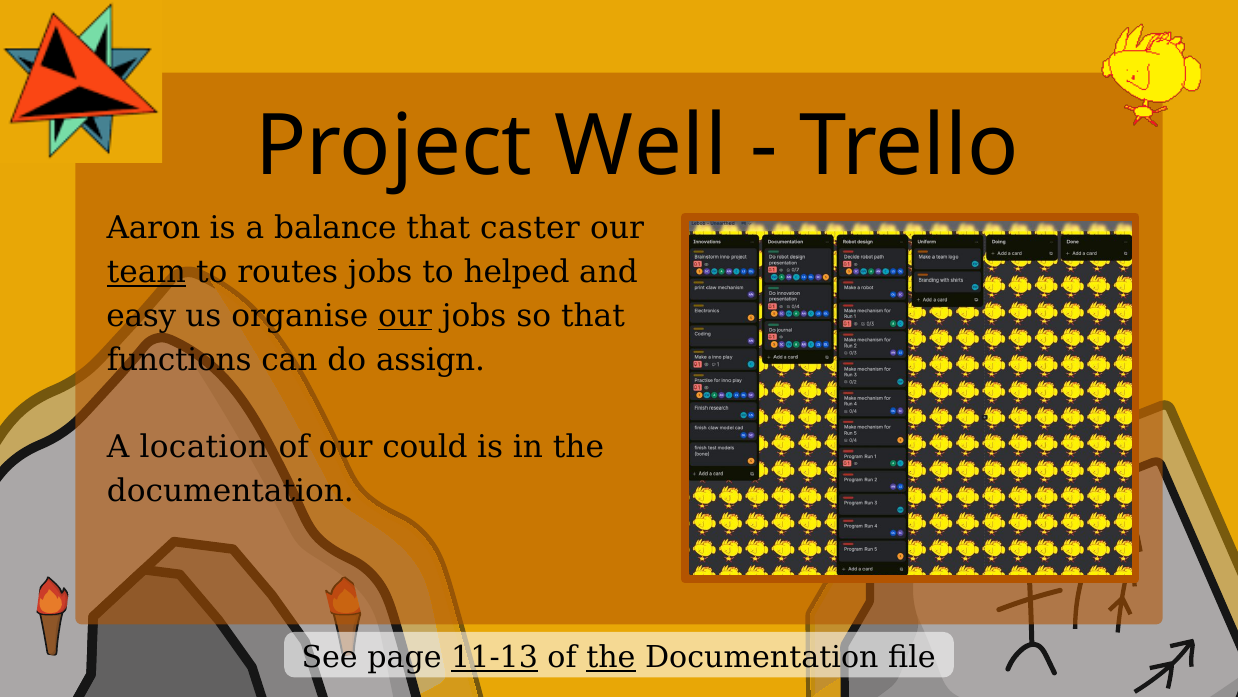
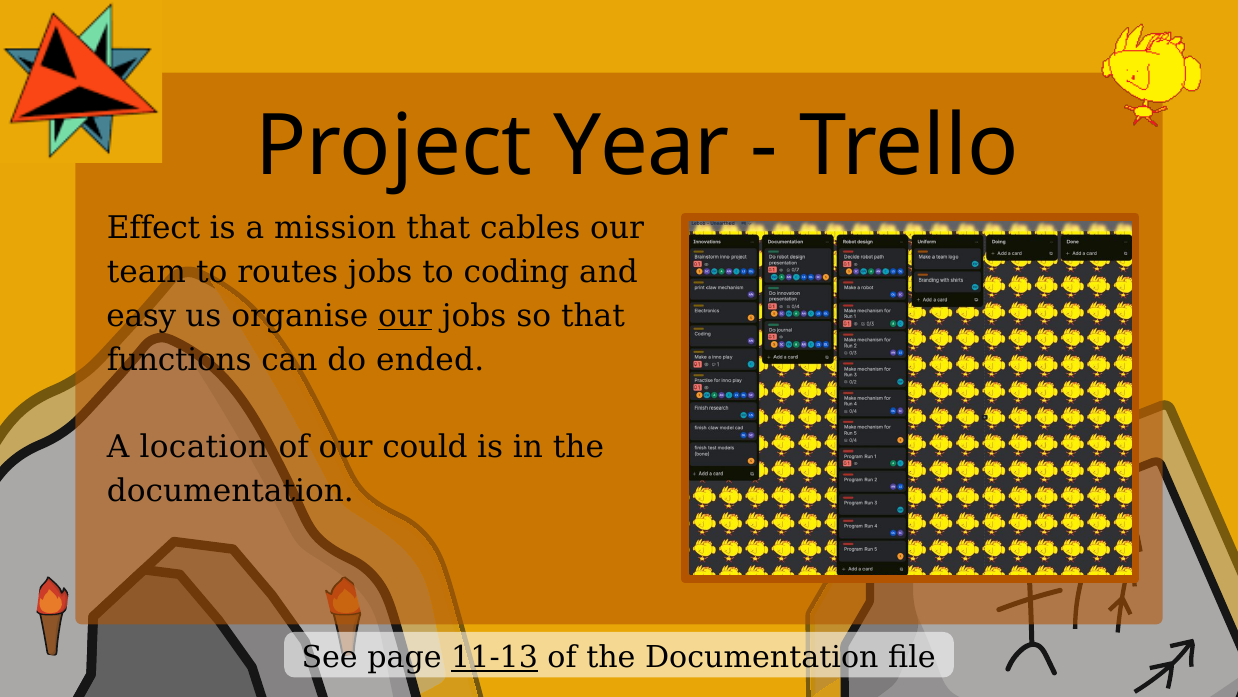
Well: Well -> Year (642, 147)
Aaron: Aaron -> Effect (153, 228)
balance: balance -> mission (335, 228)
caster: caster -> cables (530, 228)
team underline: present -> none (146, 272)
helped: helped -> coding (517, 272)
assign: assign -> ended (430, 360)
the underline: present -> none (611, 657)
